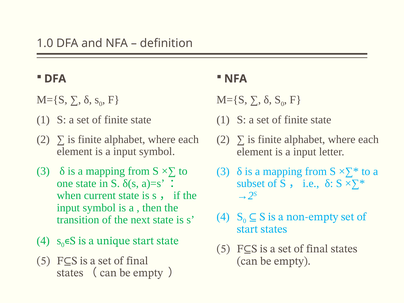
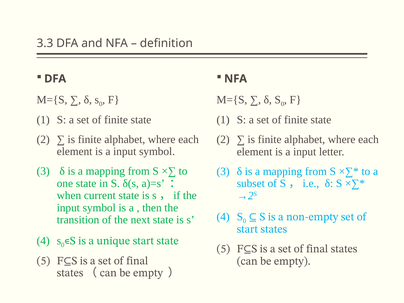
1.0: 1.0 -> 3.3 (45, 43)
